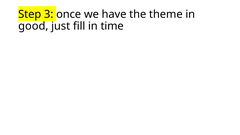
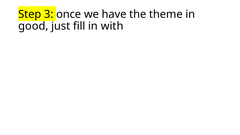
time: time -> with (112, 26)
